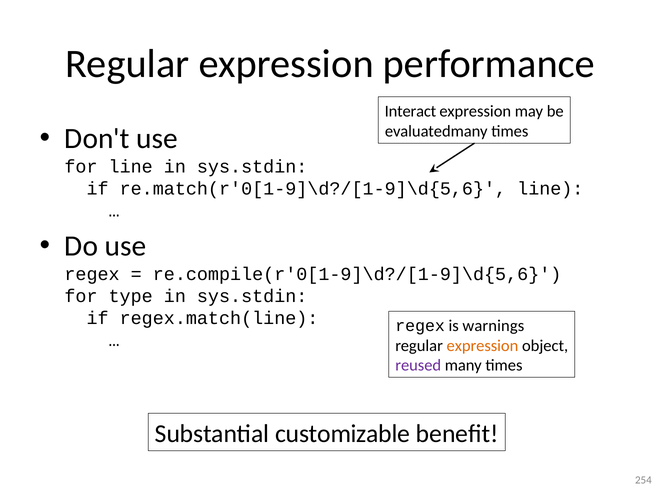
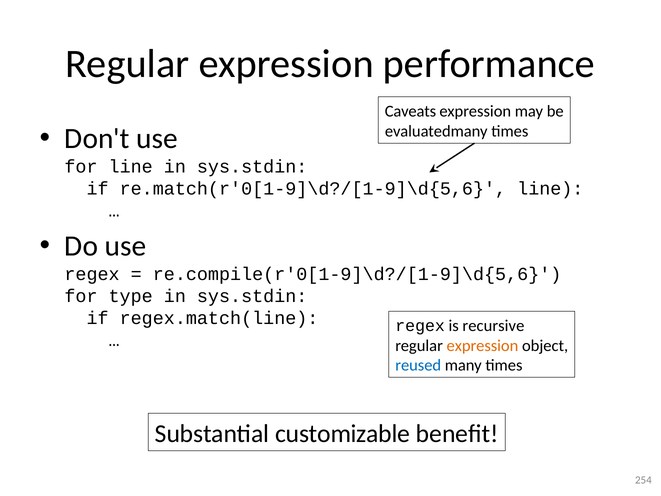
Interact: Interact -> Caveats (410, 111)
warnings: warnings -> recursive (493, 326)
reused colour: purple -> blue (418, 365)
